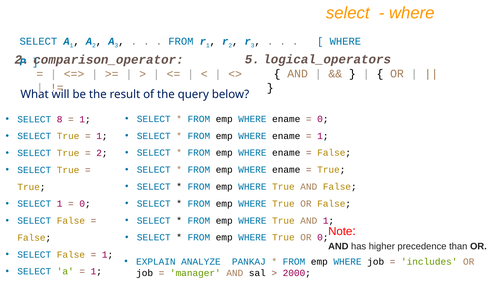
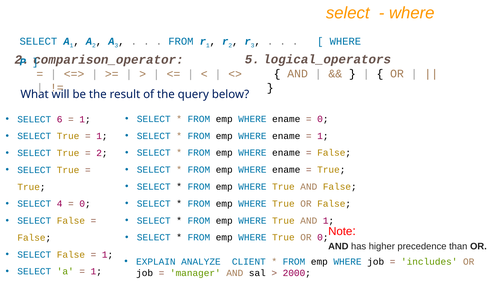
8: 8 -> 6 (60, 119)
SELECT 1: 1 -> 4 (60, 204)
PANKAJ: PANKAJ -> CLIENT (249, 262)
